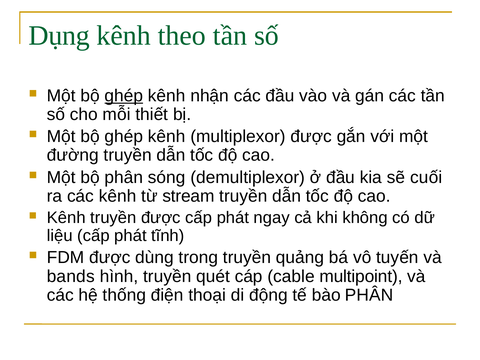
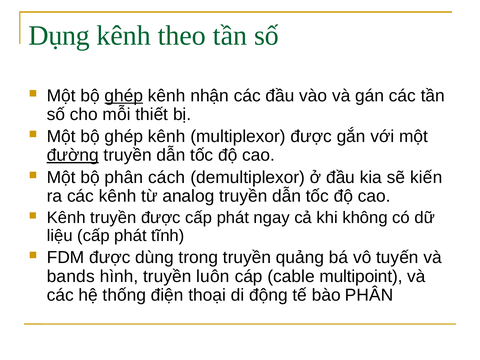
đường underline: none -> present (73, 155)
sóng: sóng -> cách (167, 177)
cuối: cuối -> kiến (426, 177)
stream: stream -> analog (188, 196)
quét: quét -> luôn (213, 276)
